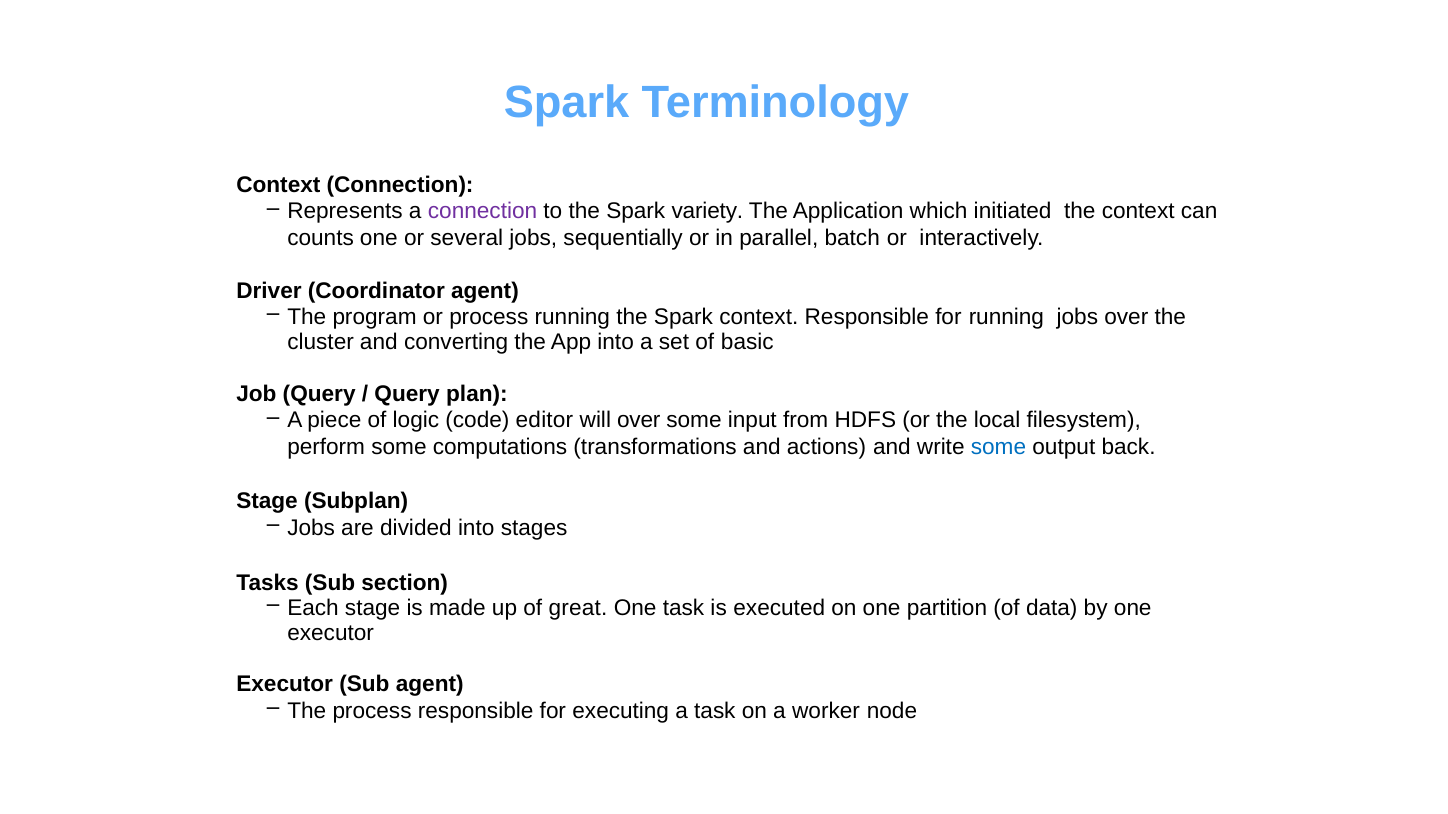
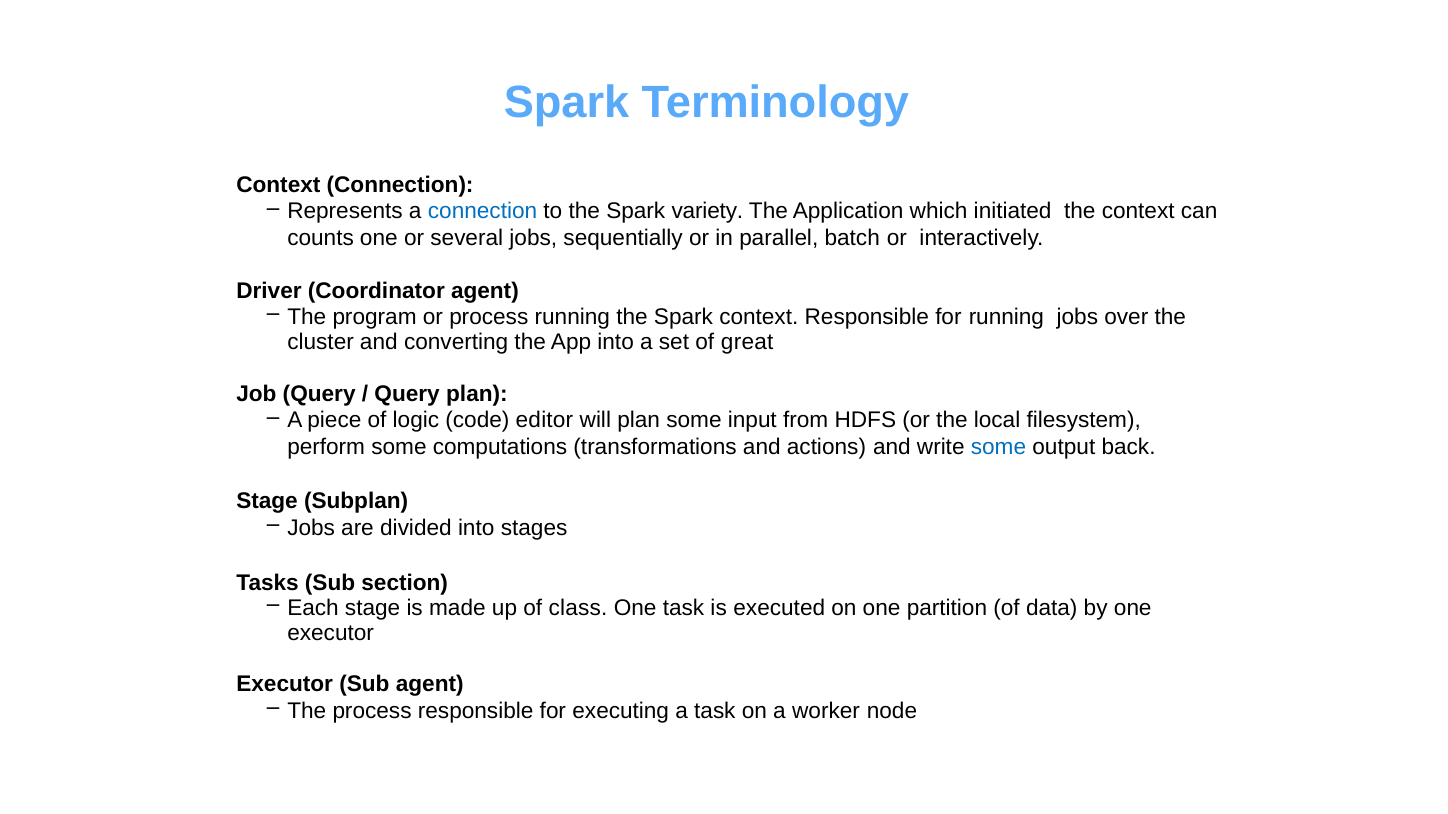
connection colour: purple -> blue (483, 211)
basic: basic -> great (747, 342)
will over: over -> plan (639, 420)
great: great -> class (578, 608)
